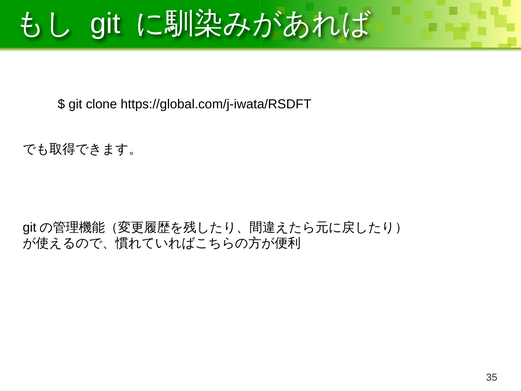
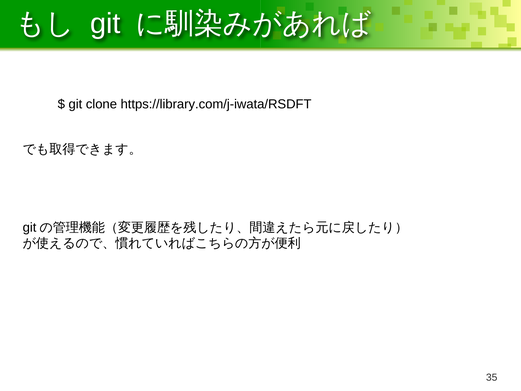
https://global.com/j-iwata/RSDFT: https://global.com/j-iwata/RSDFT -> https://library.com/j-iwata/RSDFT (216, 104)
